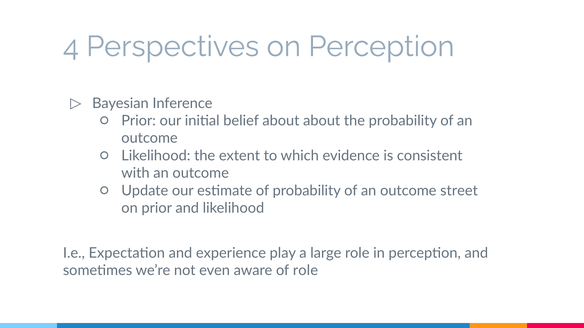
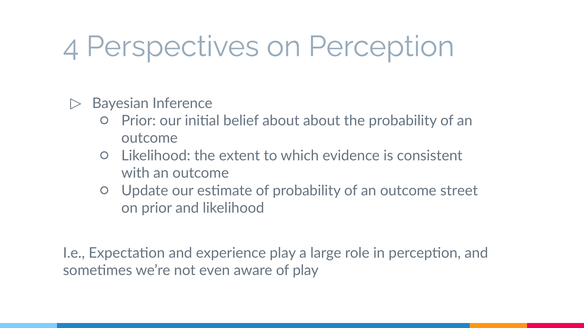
of role: role -> play (306, 271)
